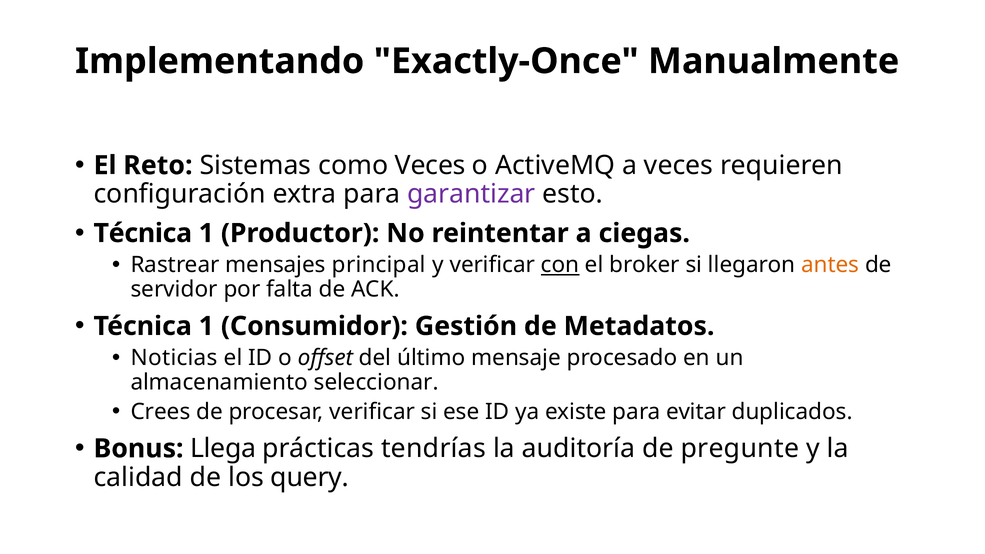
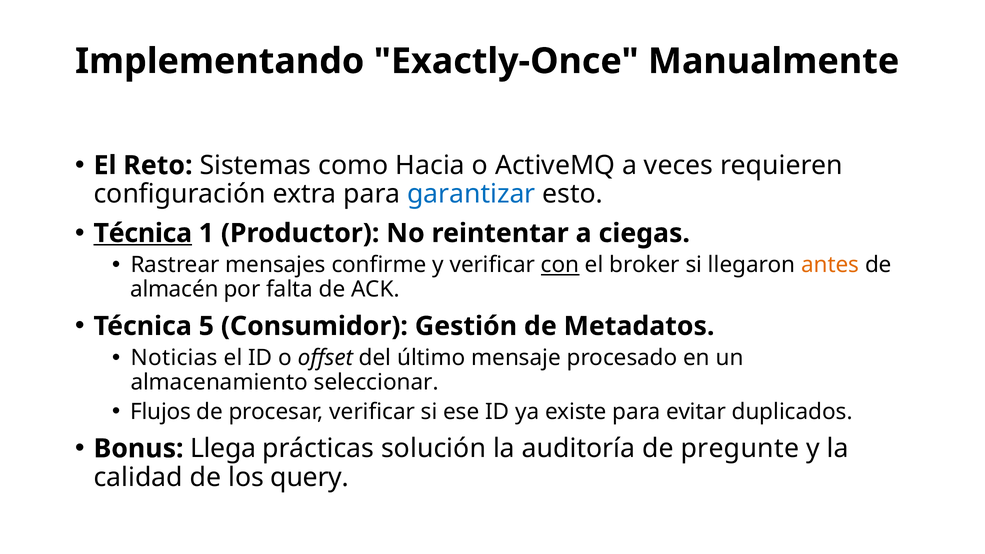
como Veces: Veces -> Hacia (430, 165)
garantizar colour: purple -> blue (471, 194)
Técnica underline: none -> present (143, 233)
principal: principal -> confirme (379, 265)
servidor: servidor -> almacén (174, 289)
1: 1 -> 5 (206, 326)
Crees: Crees -> Flujos (161, 412)
tendrías: tendrías -> solución (434, 449)
